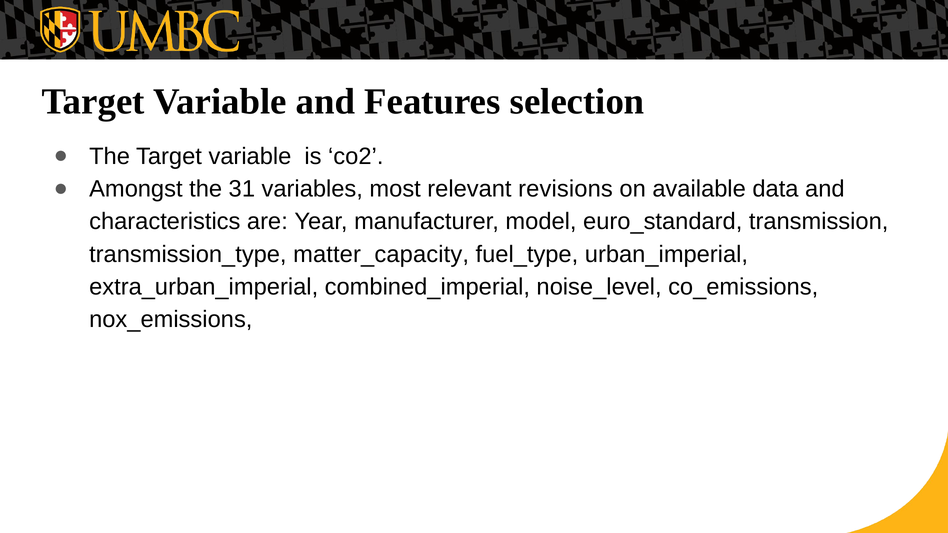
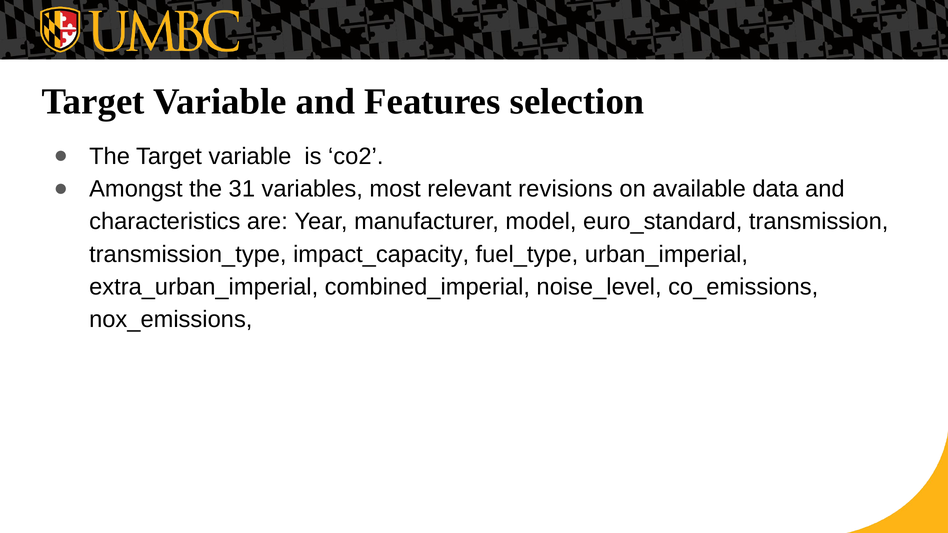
matter_capacity: matter_capacity -> impact_capacity (381, 254)
